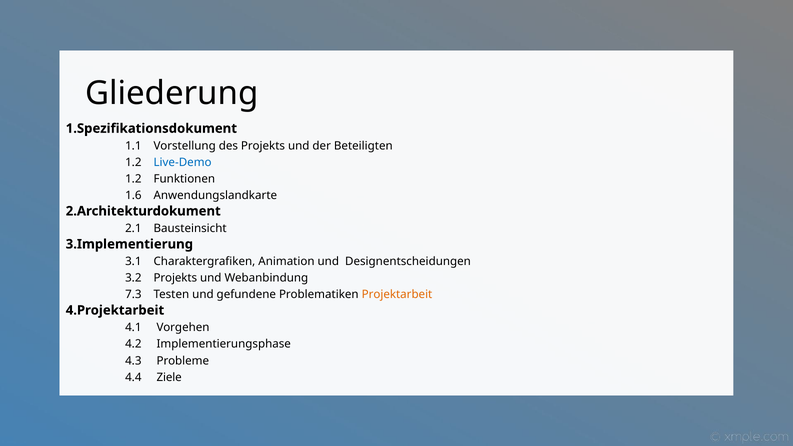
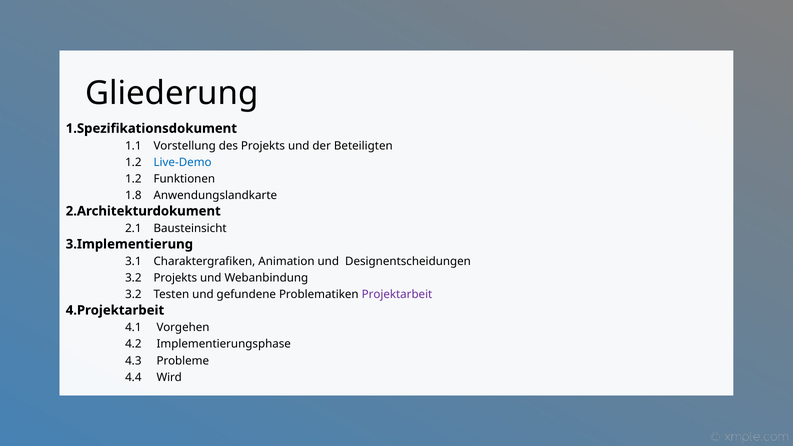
1.6: 1.6 -> 1.8 (133, 195)
7.3: 7.3 -> 3.2 (133, 295)
Projektarbeit colour: orange -> purple (397, 295)
Ziele: Ziele -> Wird (169, 377)
